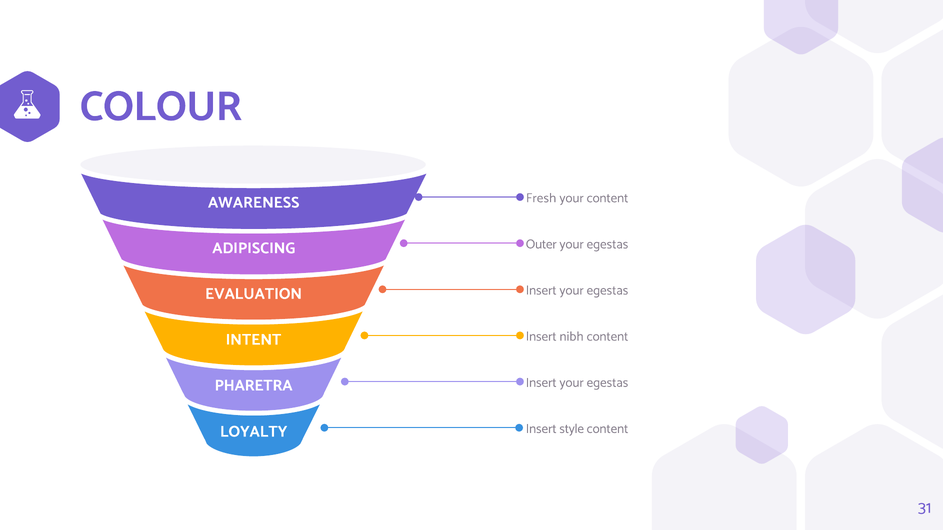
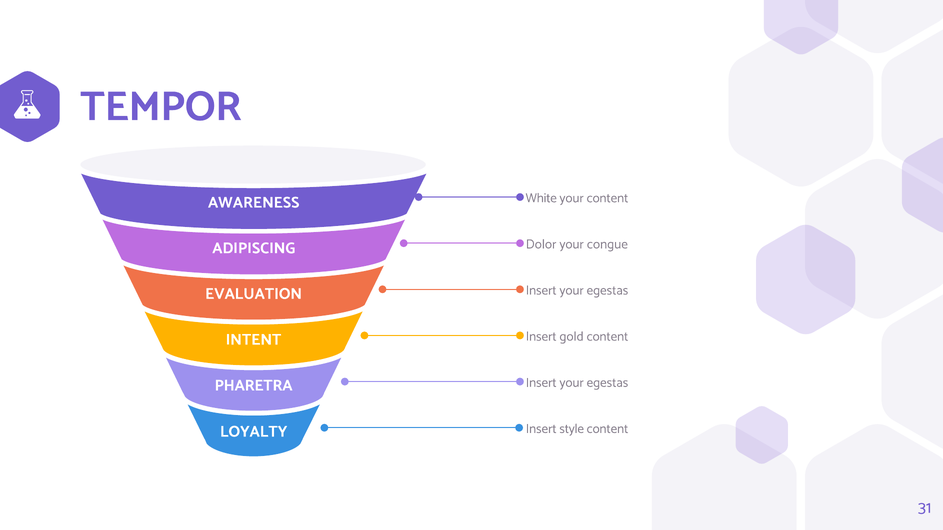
COLOUR: COLOUR -> TEMPOR (161, 106)
Fresh: Fresh -> White (541, 198)
Outer: Outer -> Dolor (541, 244)
egestas: egestas -> congue (607, 244)
nibh: nibh -> gold (572, 337)
